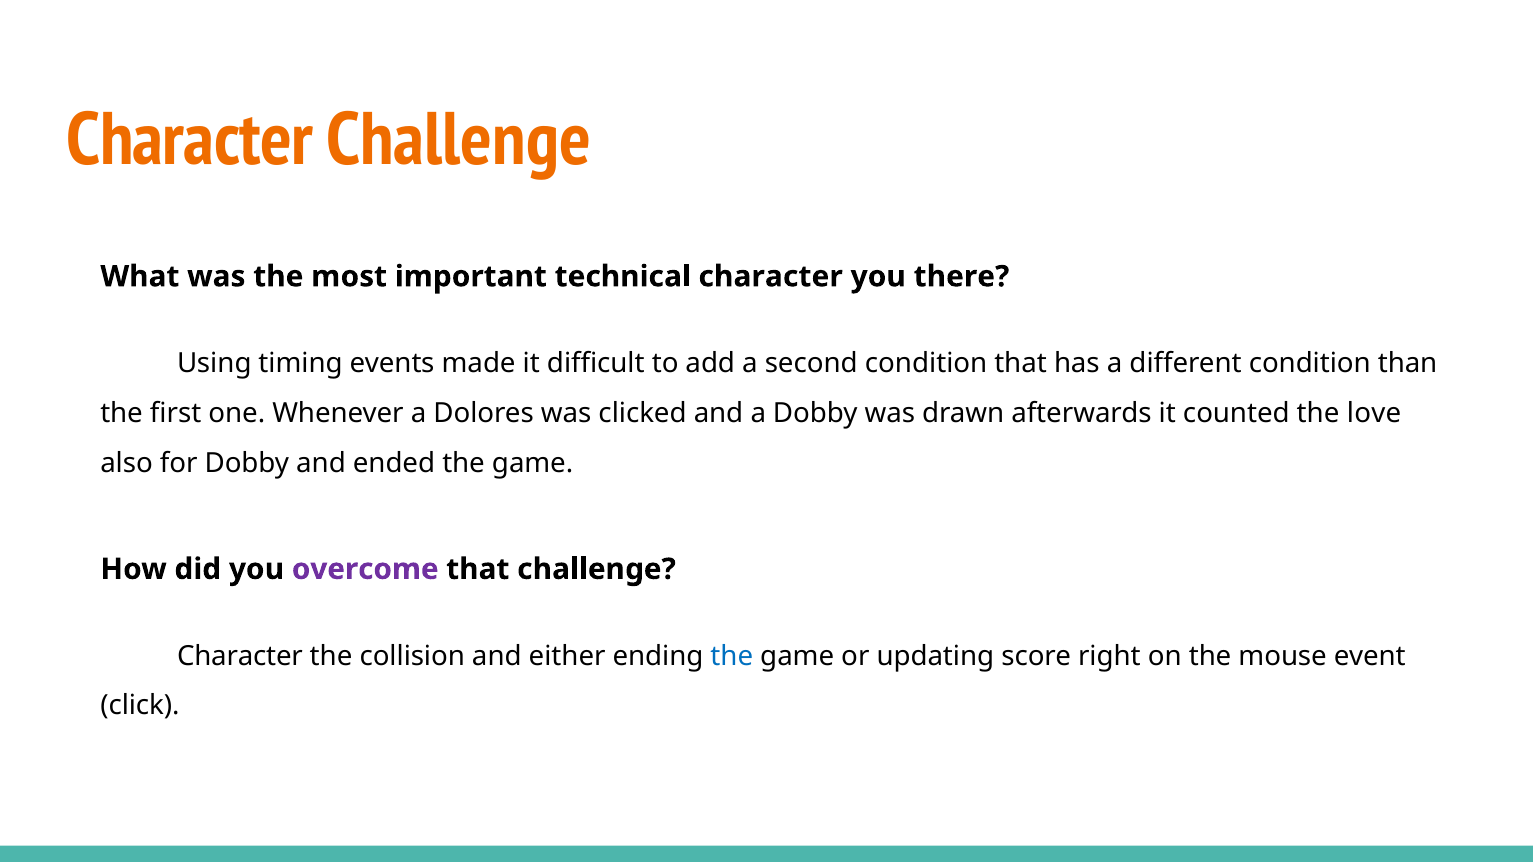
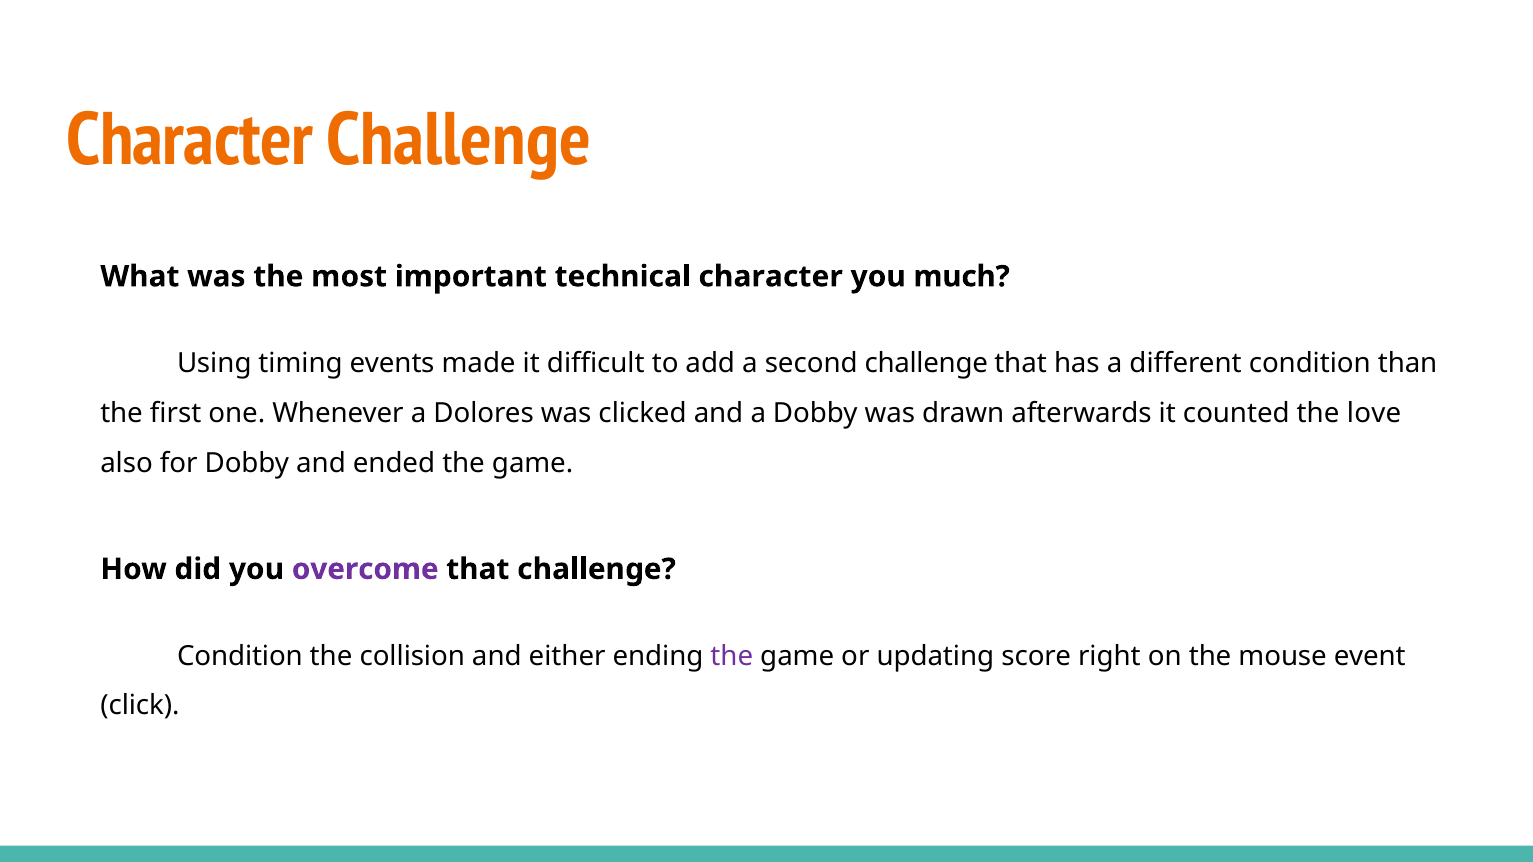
there: there -> much (962, 277)
second condition: condition -> challenge (926, 363)
Character: Character -> Condition (240, 656)
the colour: blue -> purple (732, 656)
